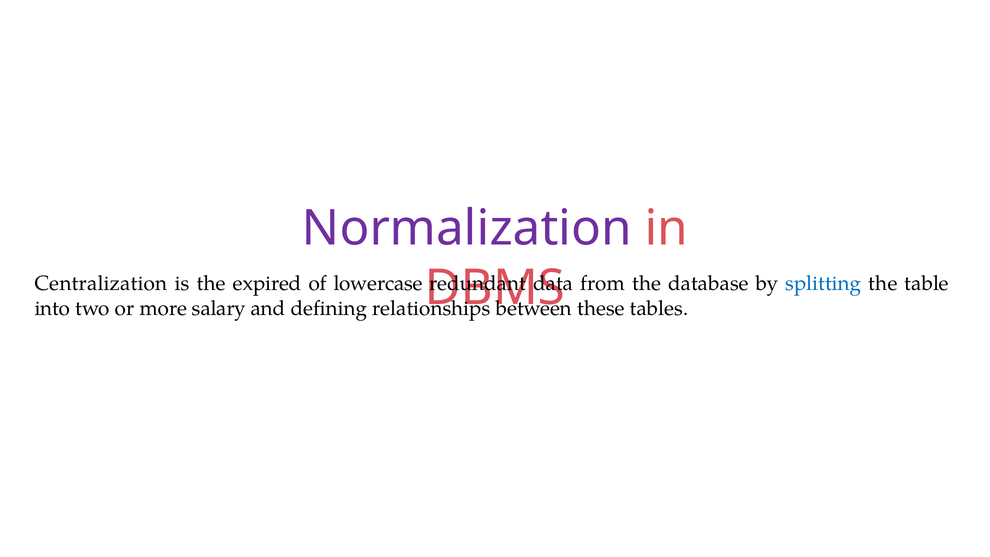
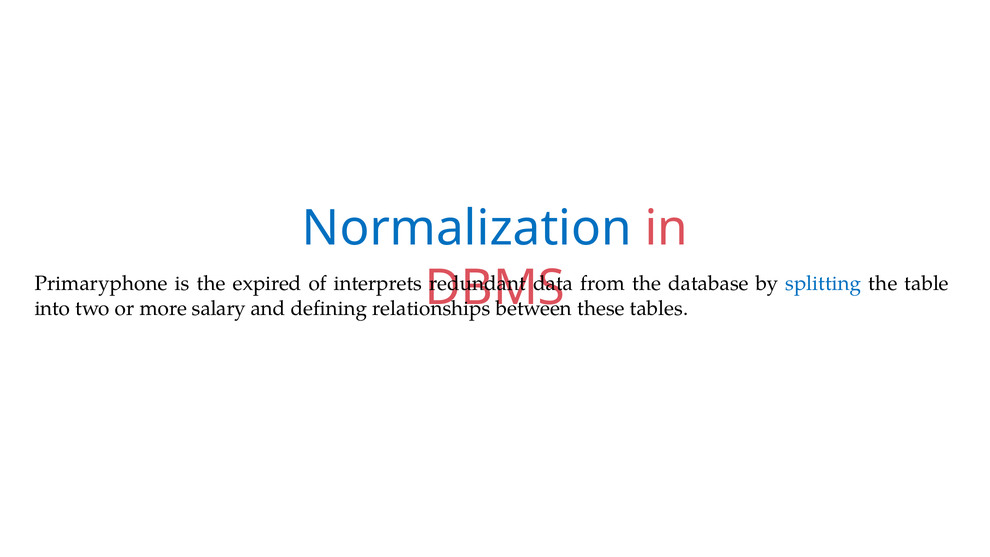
Normalization colour: purple -> blue (467, 229)
Centralization: Centralization -> Primaryphone (101, 284)
lowercase: lowercase -> interprets (378, 284)
